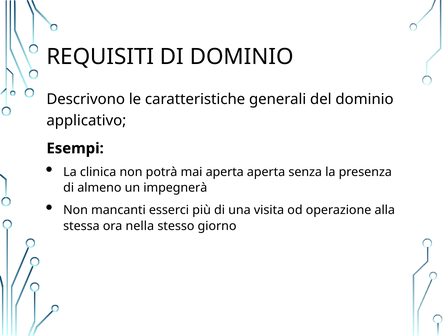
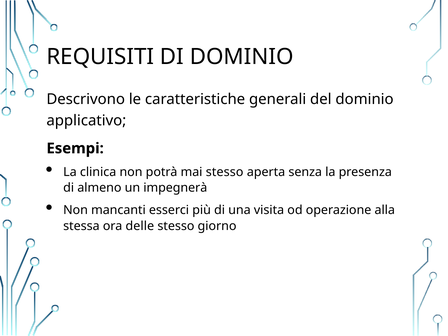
mai aperta: aperta -> stesso (225, 172)
nella: nella -> delle (140, 226)
